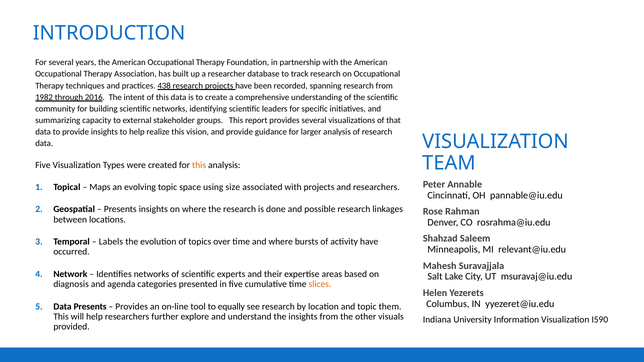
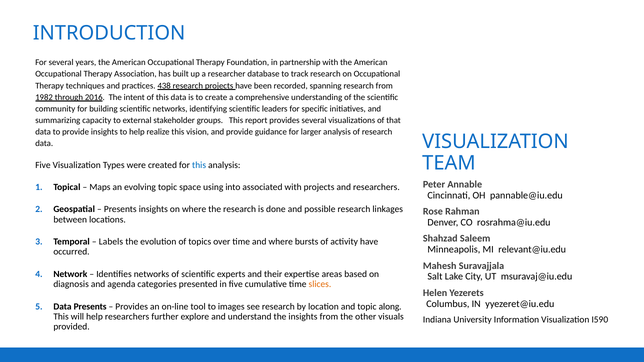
this colour: orange -> blue (199, 165)
size: size -> into (233, 187)
equally: equally -> images (231, 307)
them: them -> along (390, 307)
